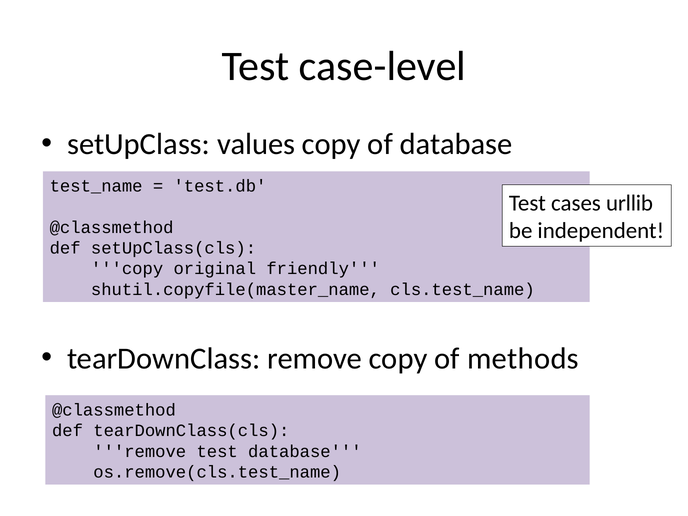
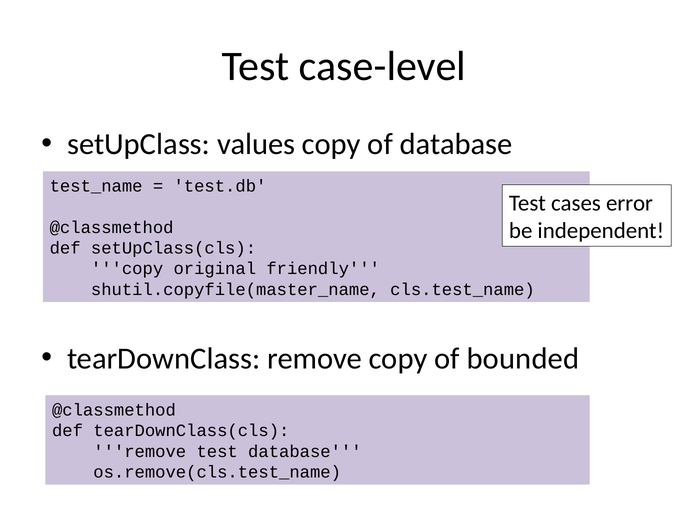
urllib: urllib -> error (630, 203)
methods: methods -> bounded (523, 358)
